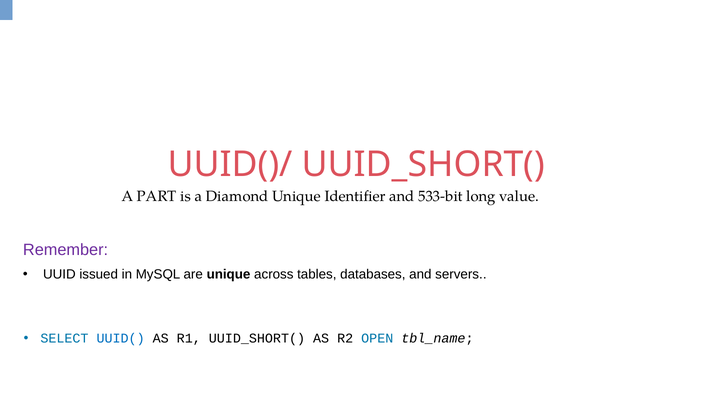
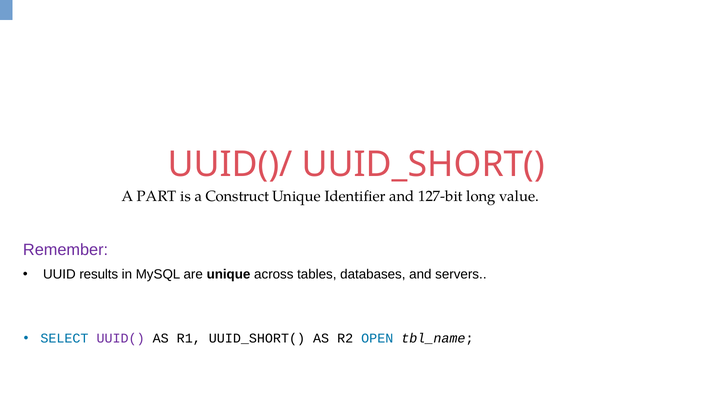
Diamond: Diamond -> Construct (237, 197)
533-bit: 533-bit -> 127-bit (440, 197)
issued: issued -> results (99, 274)
UUID( colour: blue -> purple (121, 338)
